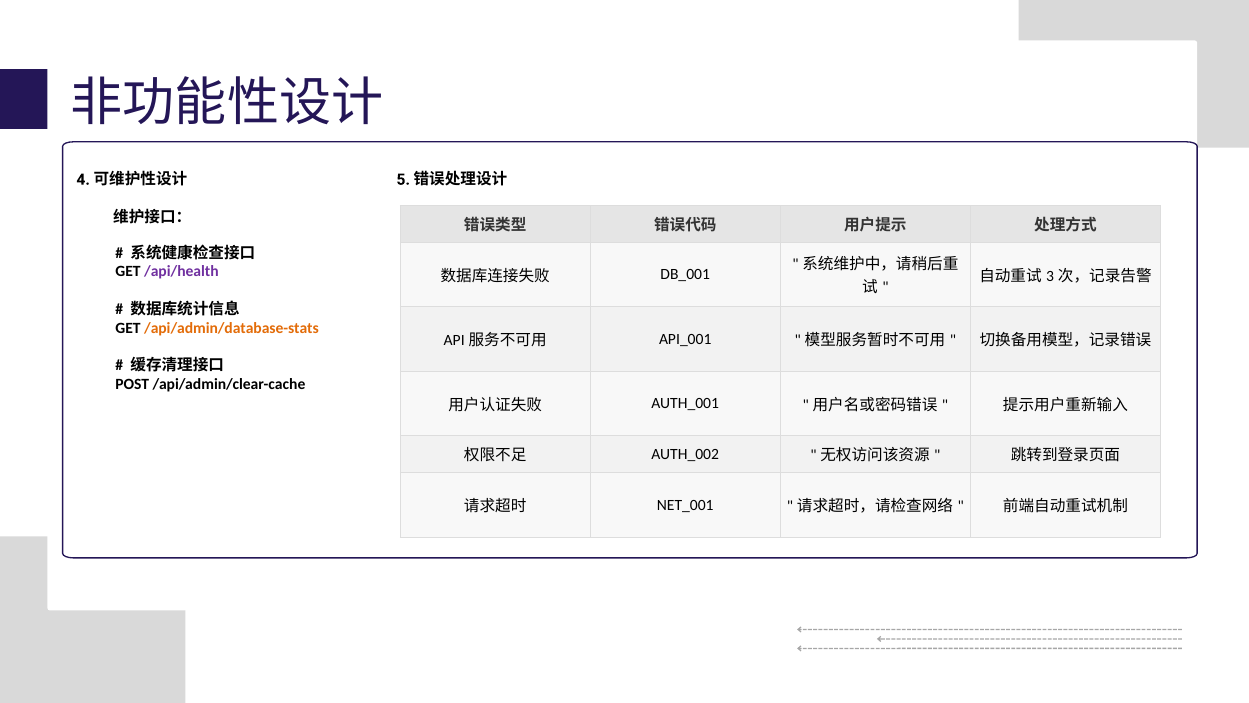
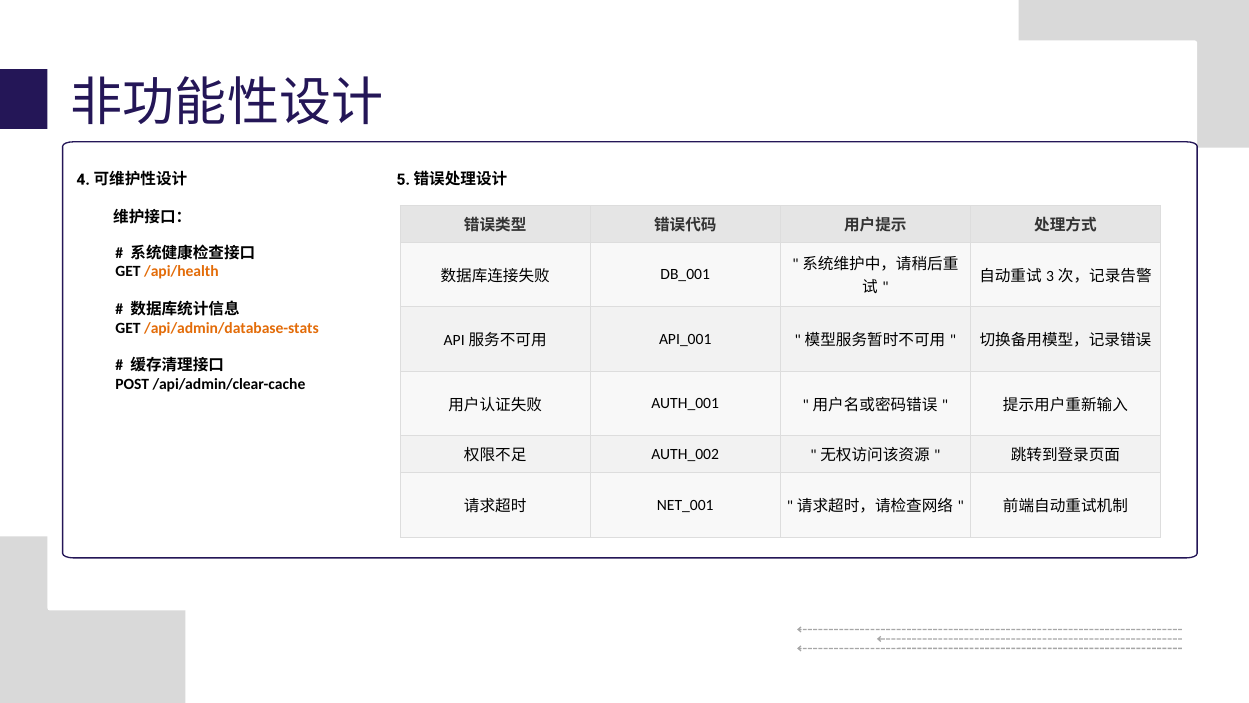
/api/health colour: purple -> orange (181, 272)
